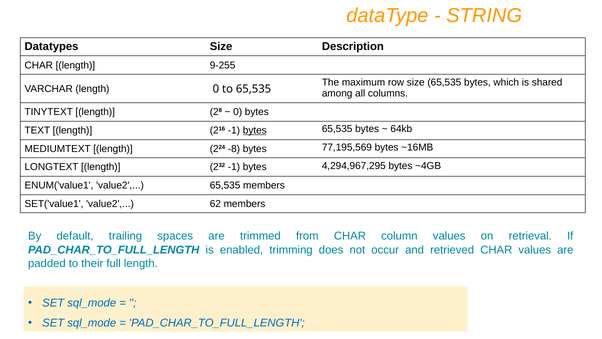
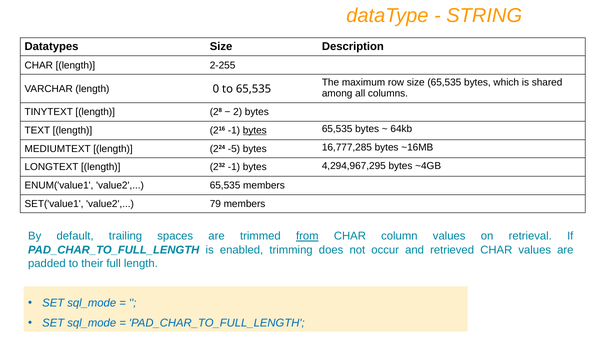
9-255: 9-255 -> 2-255 (223, 65)
0: 0 -> 2 (238, 112)
-8: -8 -> -5 (234, 149)
77,195,569: 77,195,569 -> 16,777,285 (347, 147)
62: 62 -> 79 (215, 204)
from underline: none -> present (307, 236)
